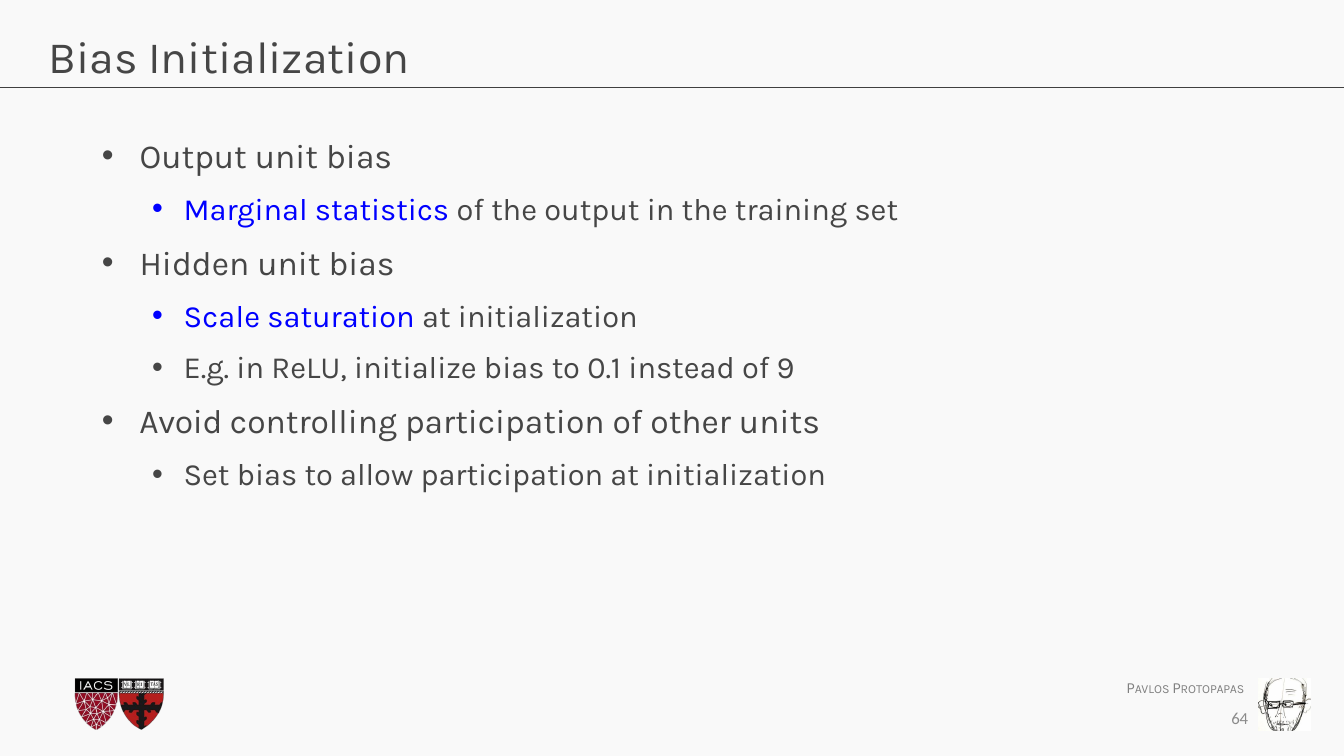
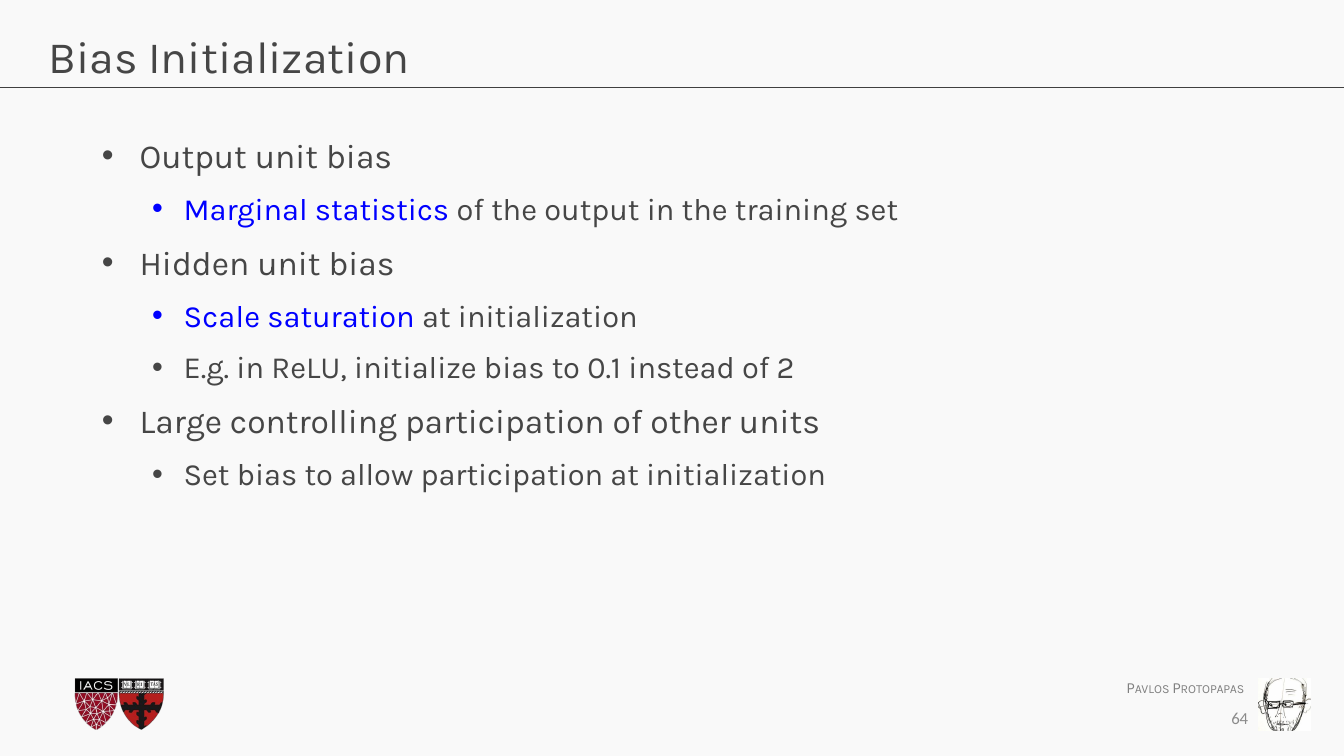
9: 9 -> 2 (786, 369)
Avoid: Avoid -> Large (181, 423)
